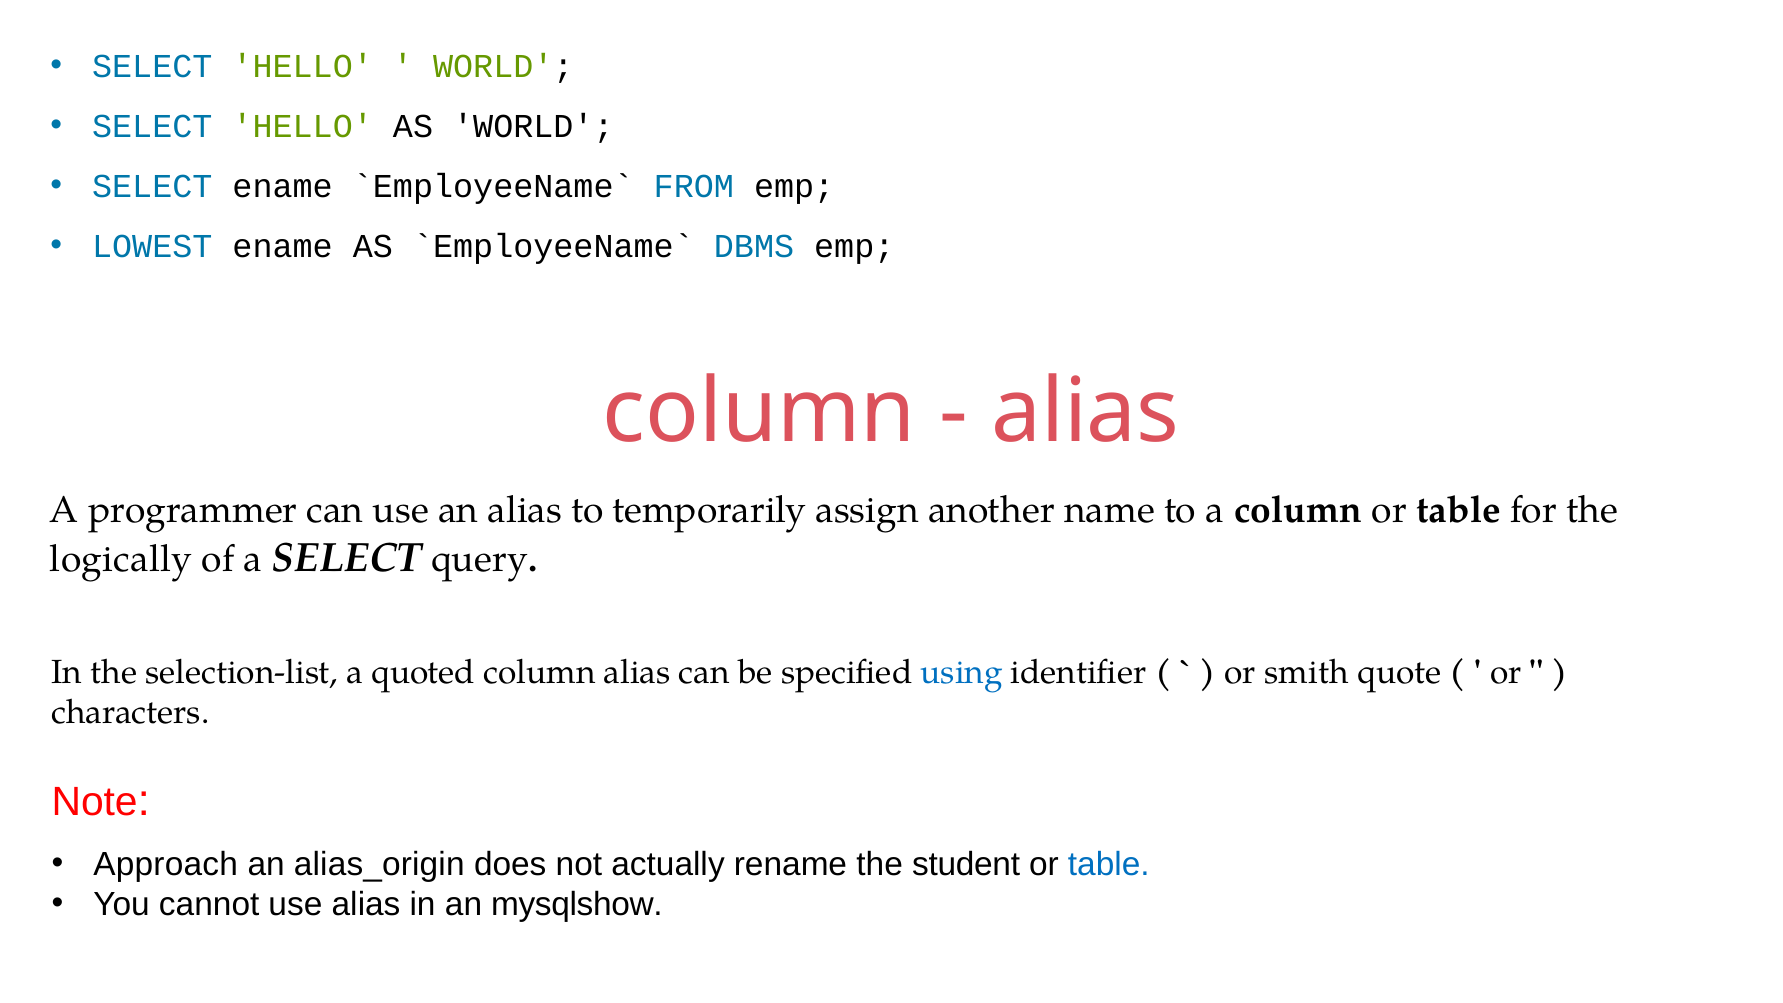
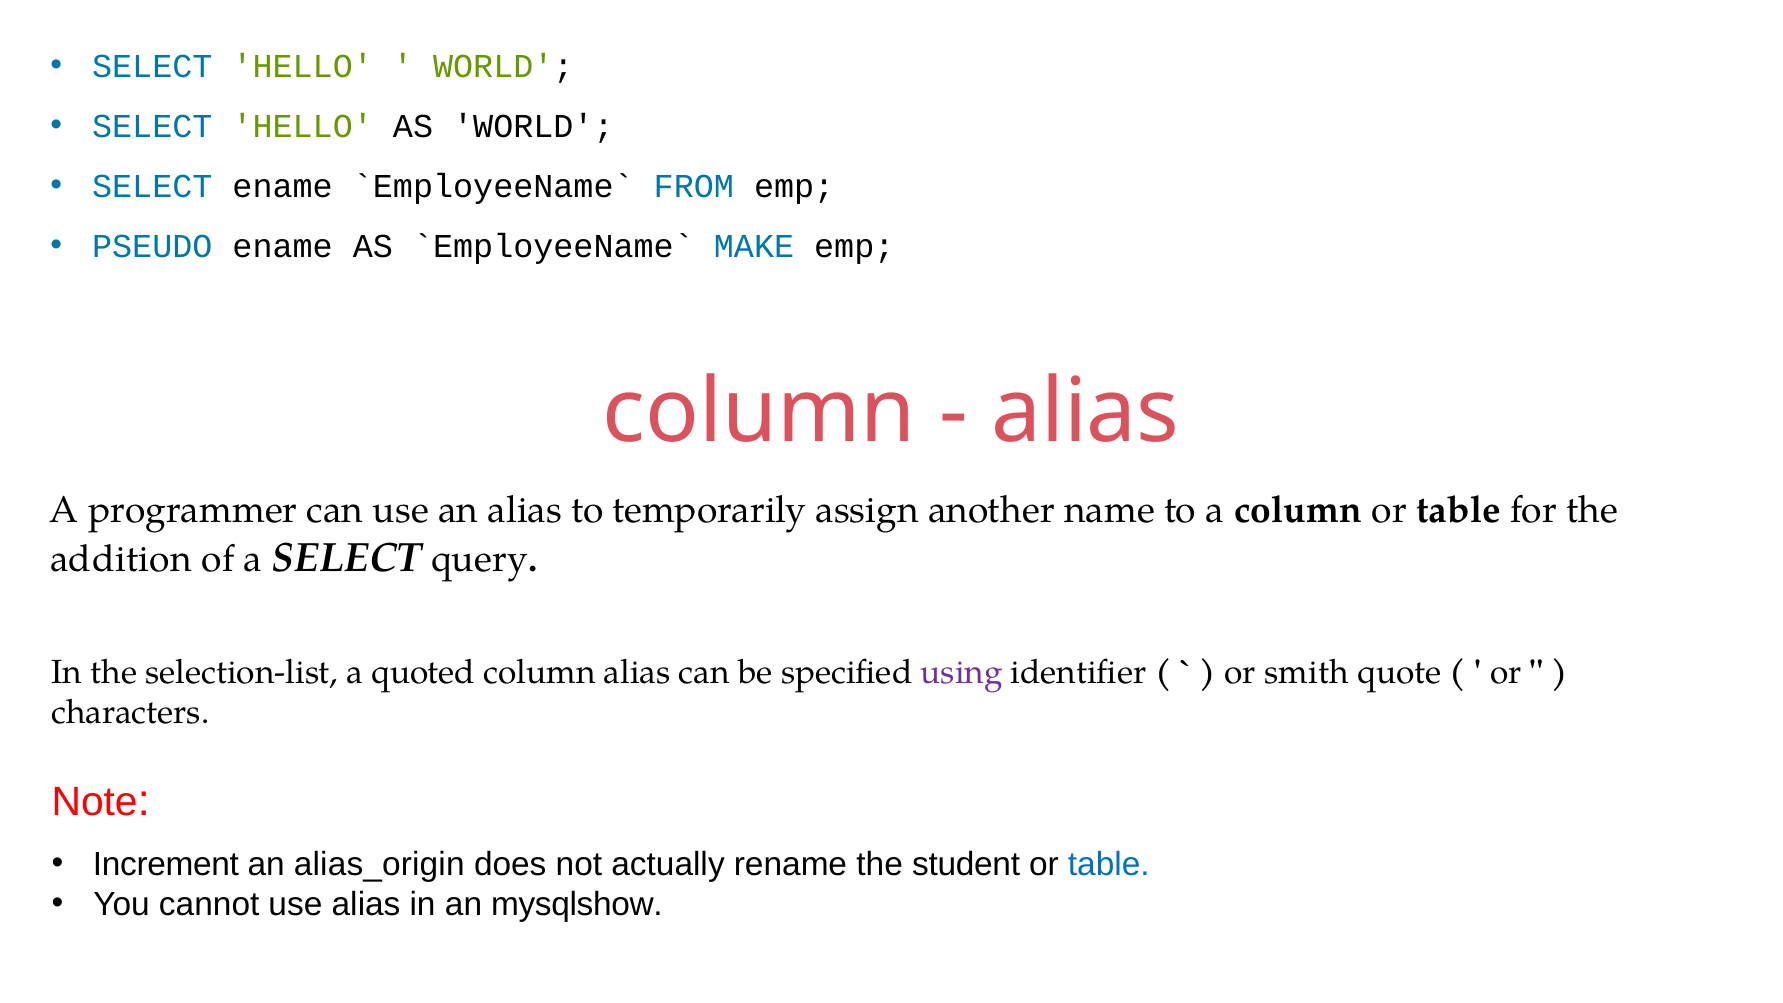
LOWEST: LOWEST -> PSEUDO (152, 247)
DBMS: DBMS -> MAKE (754, 247)
logically: logically -> addition (121, 559)
using colour: blue -> purple (962, 672)
Approach: Approach -> Increment (166, 864)
